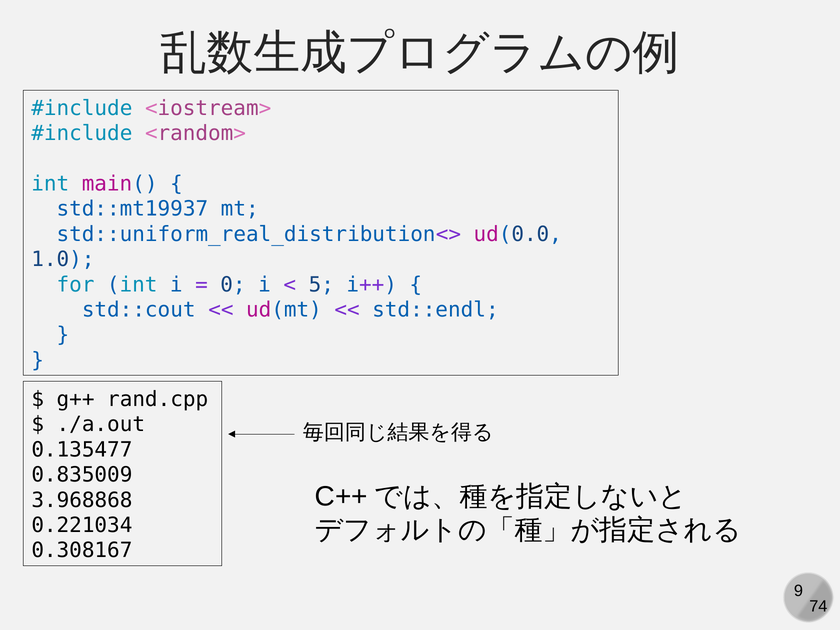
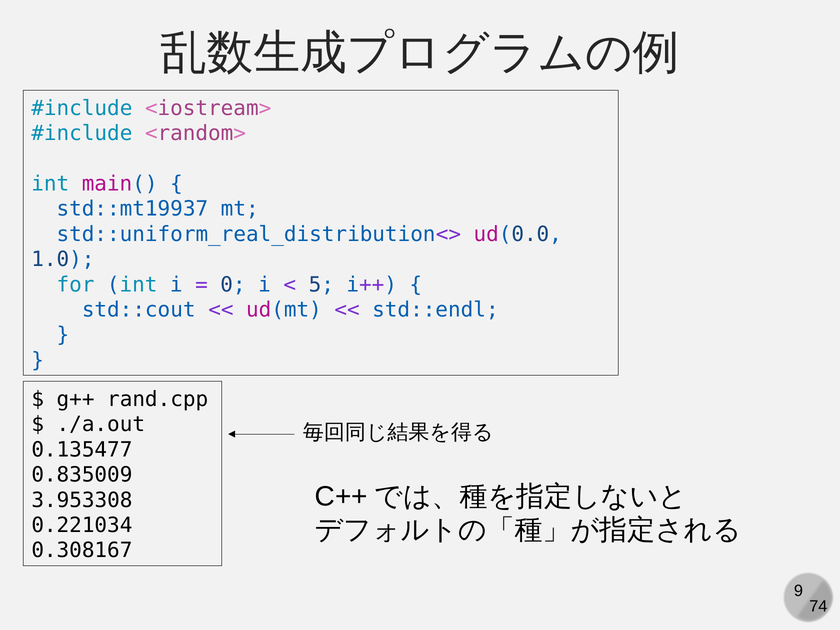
3.968868: 3.968868 -> 3.953308 (82, 500)
